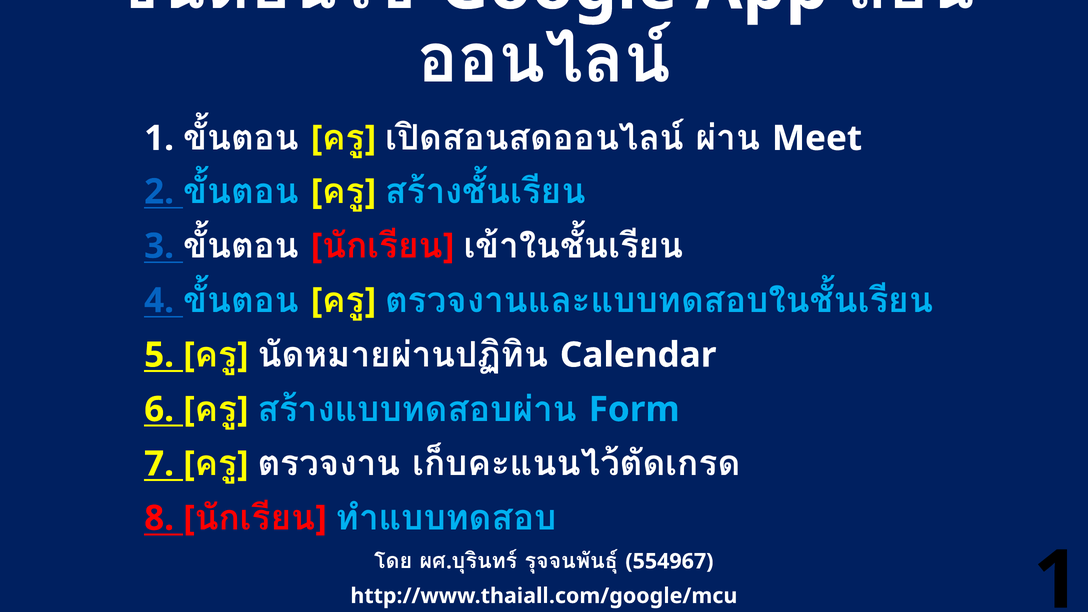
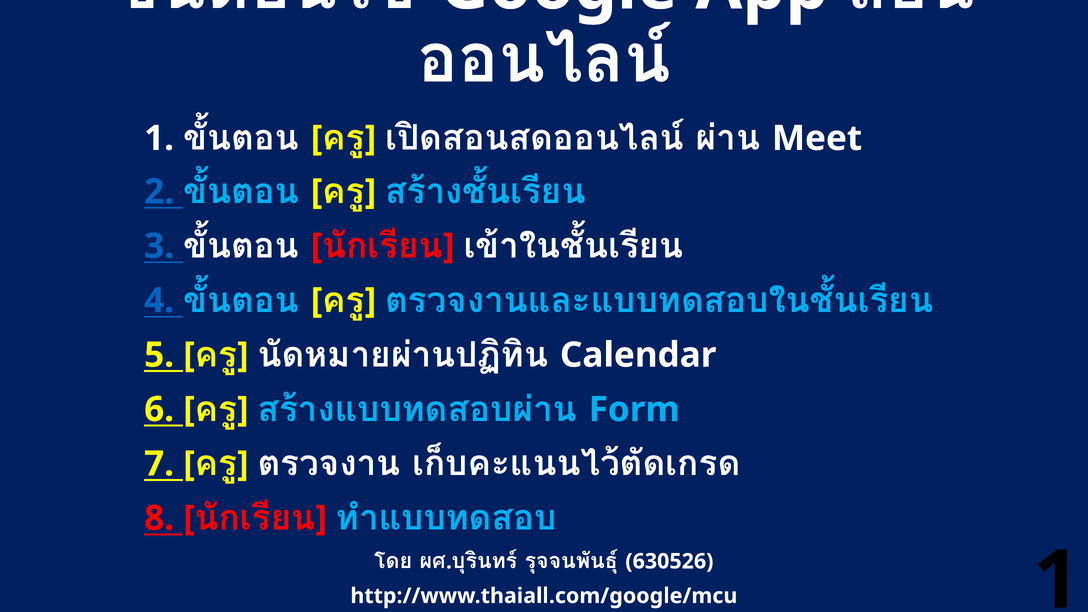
554967: 554967 -> 630526 (669, 561)
